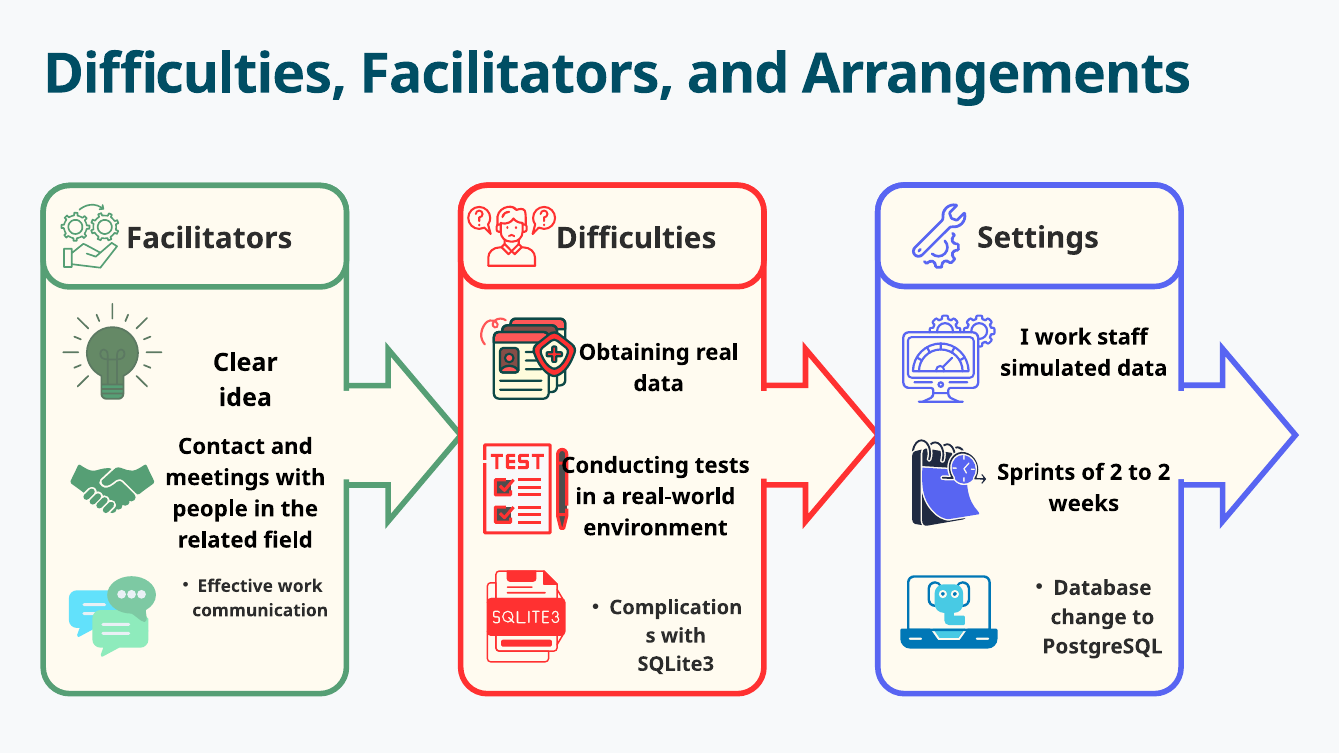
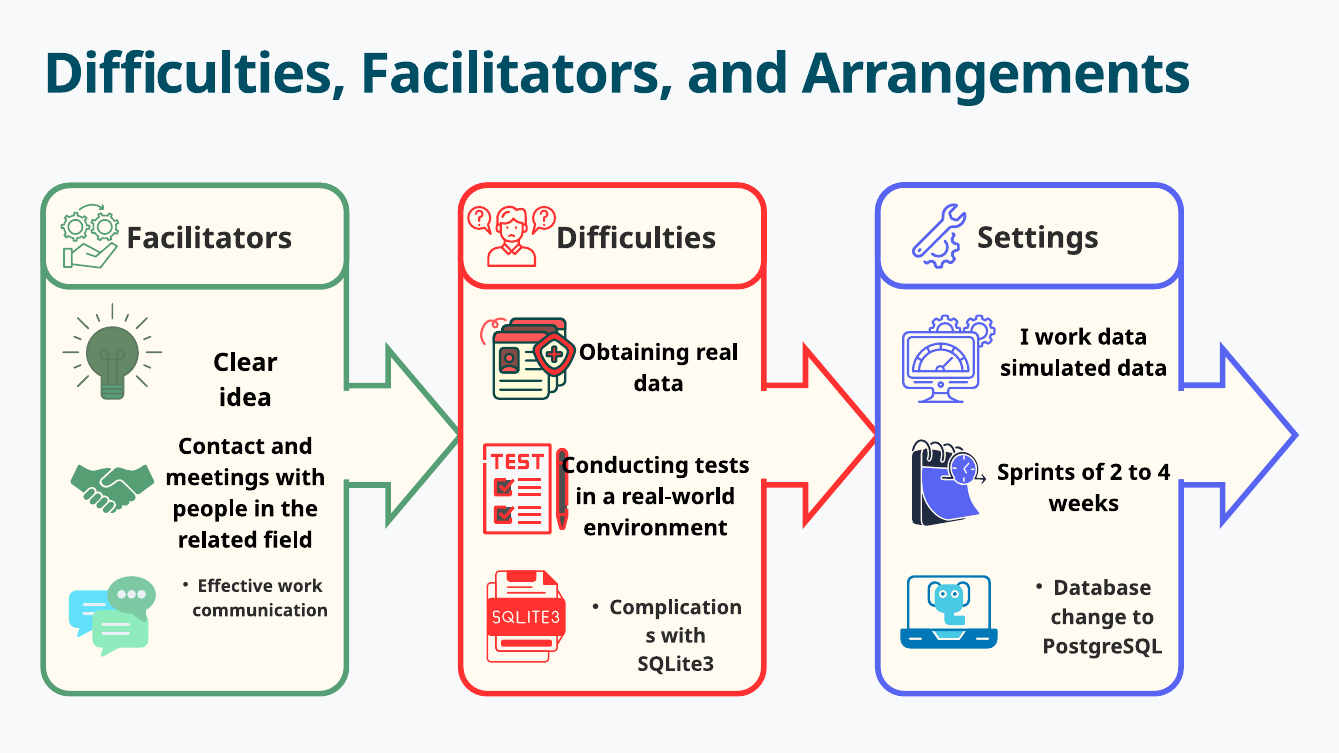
work staff: staff -> data (1122, 337)
to 2: 2 -> 4 (1164, 473)
